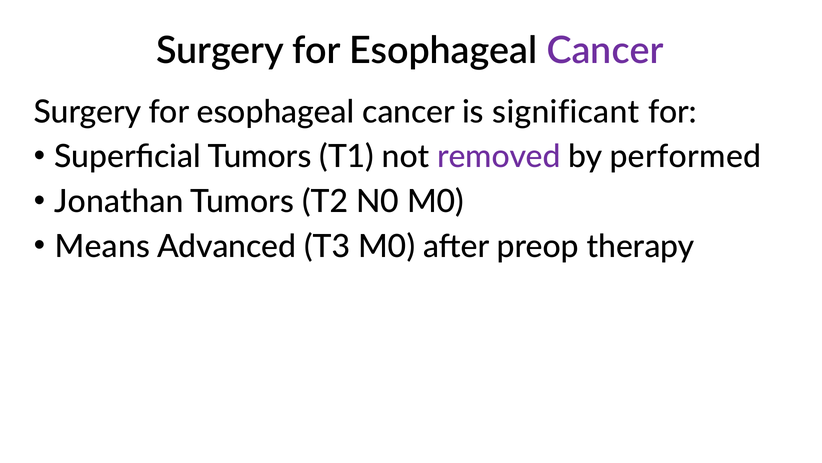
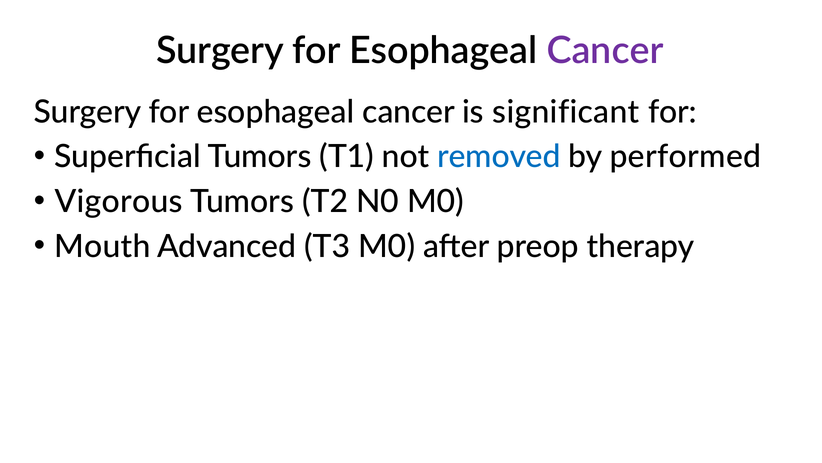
removed colour: purple -> blue (499, 157)
Jonathan: Jonathan -> Vigorous (119, 201)
Means: Means -> Mouth (102, 246)
